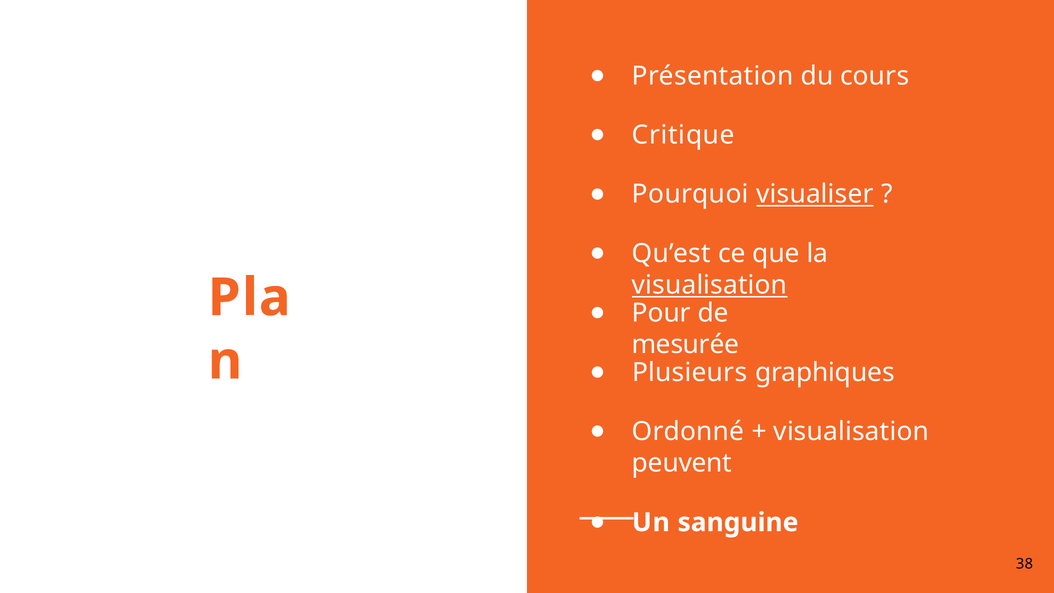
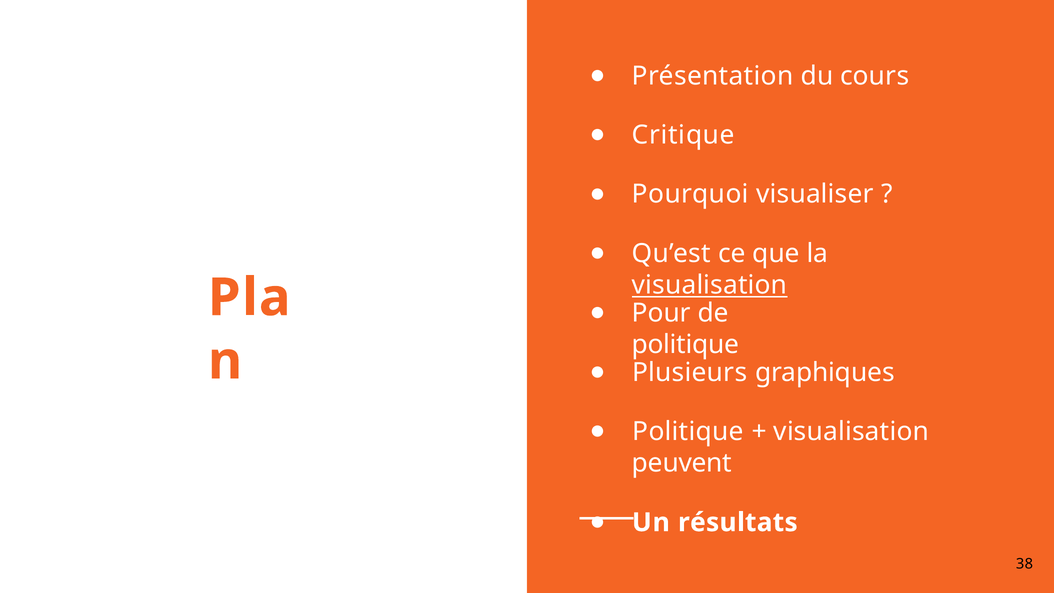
visualiser underline: present -> none (815, 194)
mesurée: mesurée -> politique (685, 345)
Ordonné: Ordonné -> Politique (688, 431)
sanguine: sanguine -> résultats (738, 522)
